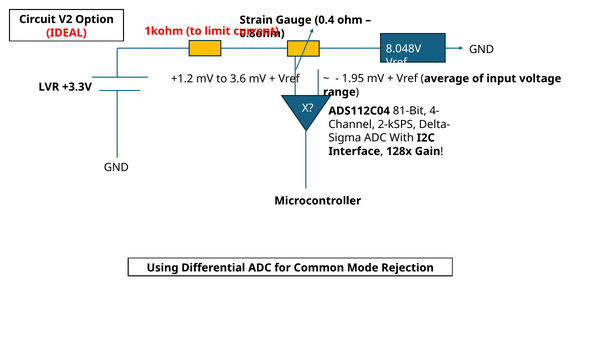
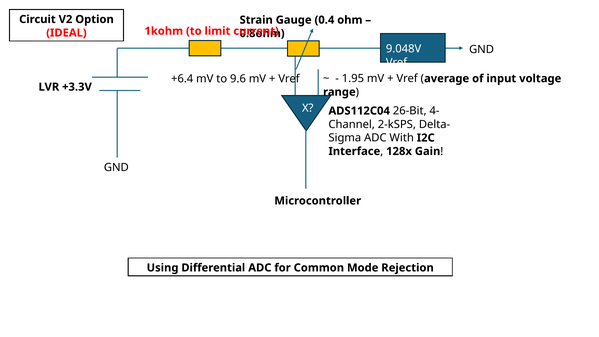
8.048V: 8.048V -> 9.048V (404, 49)
+1.2: +1.2 -> +6.4 (182, 79)
3.6: 3.6 -> 9.6 (238, 79)
81-Bit: 81-Bit -> 26-Bit (410, 111)
